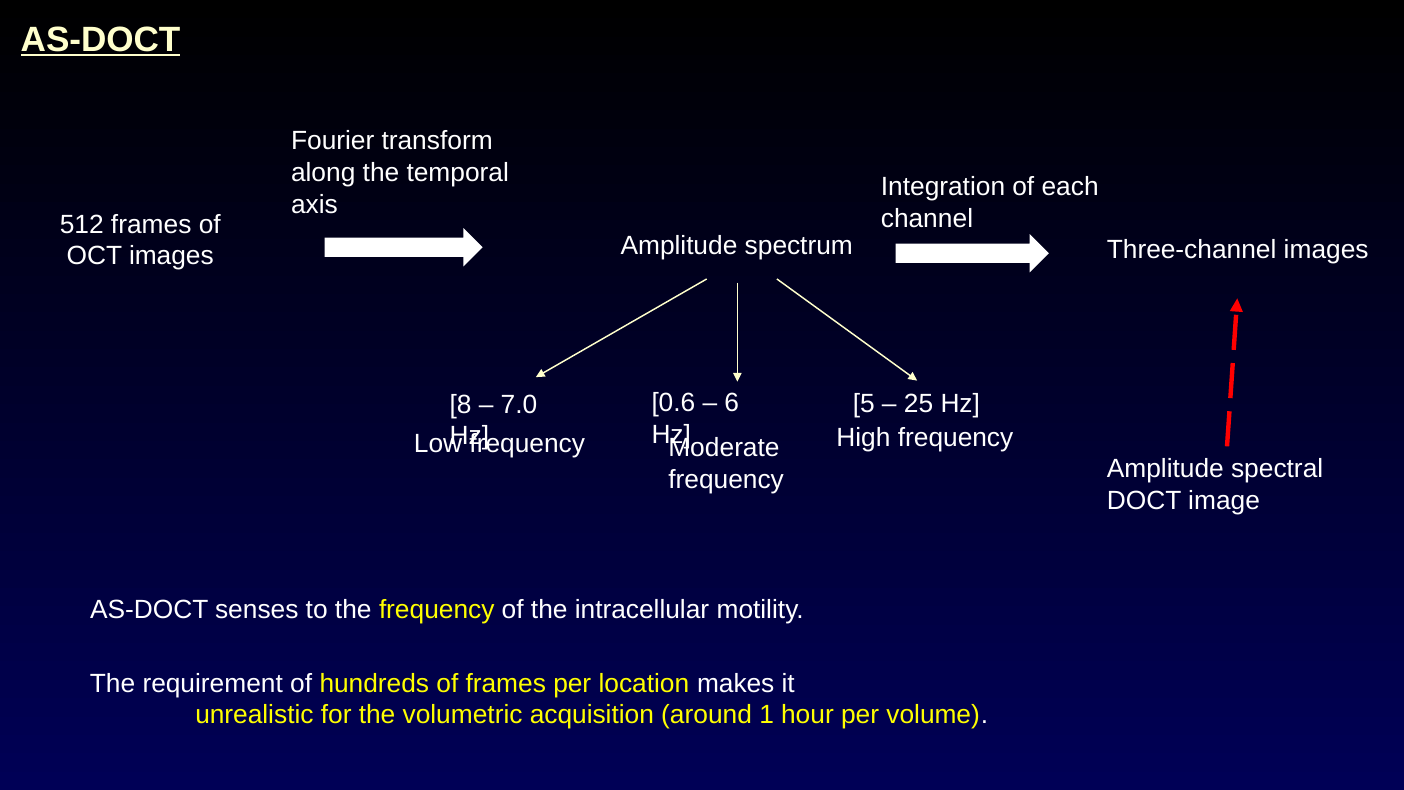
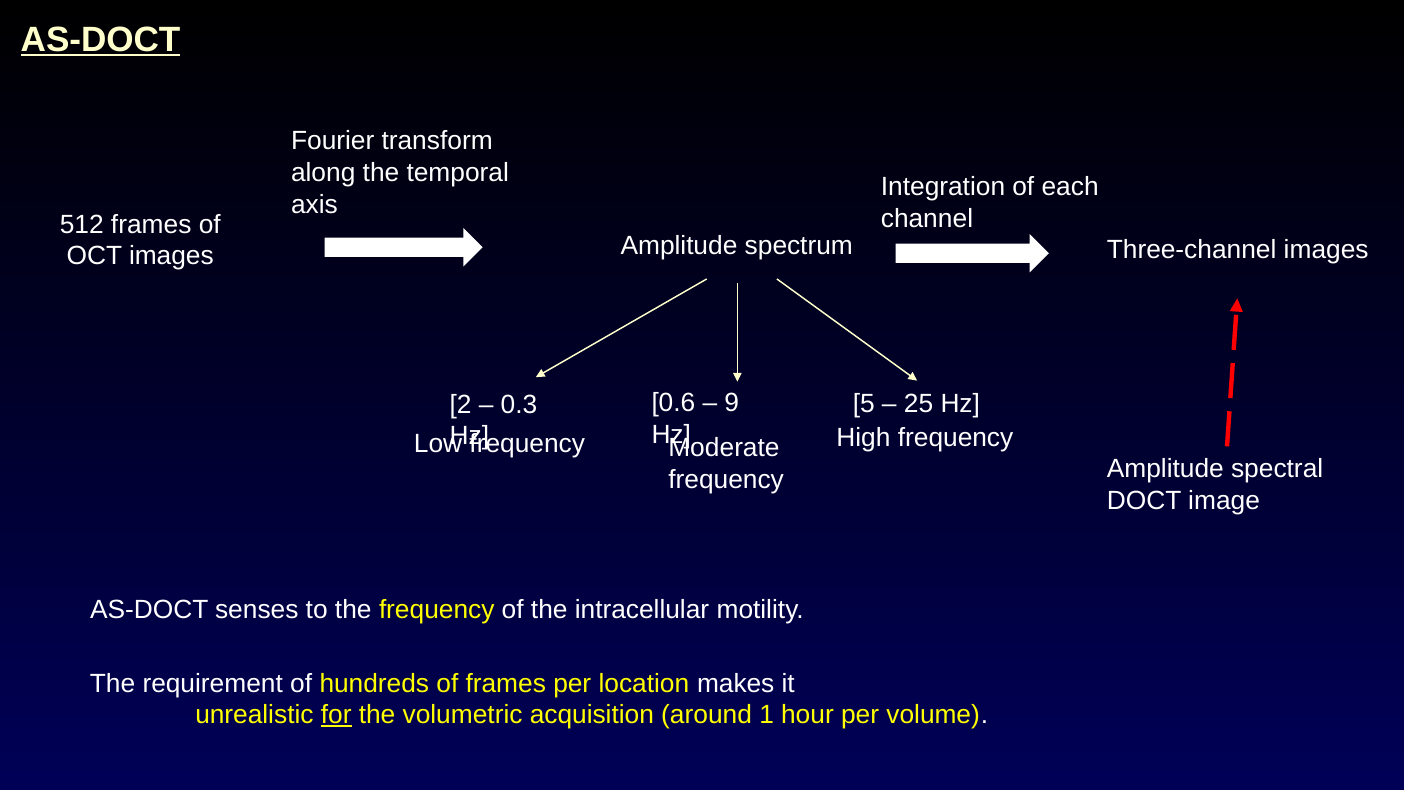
6: 6 -> 9 (732, 403)
8: 8 -> 2 (461, 404)
7.0: 7.0 -> 0.3 (519, 404)
for underline: none -> present (336, 715)
